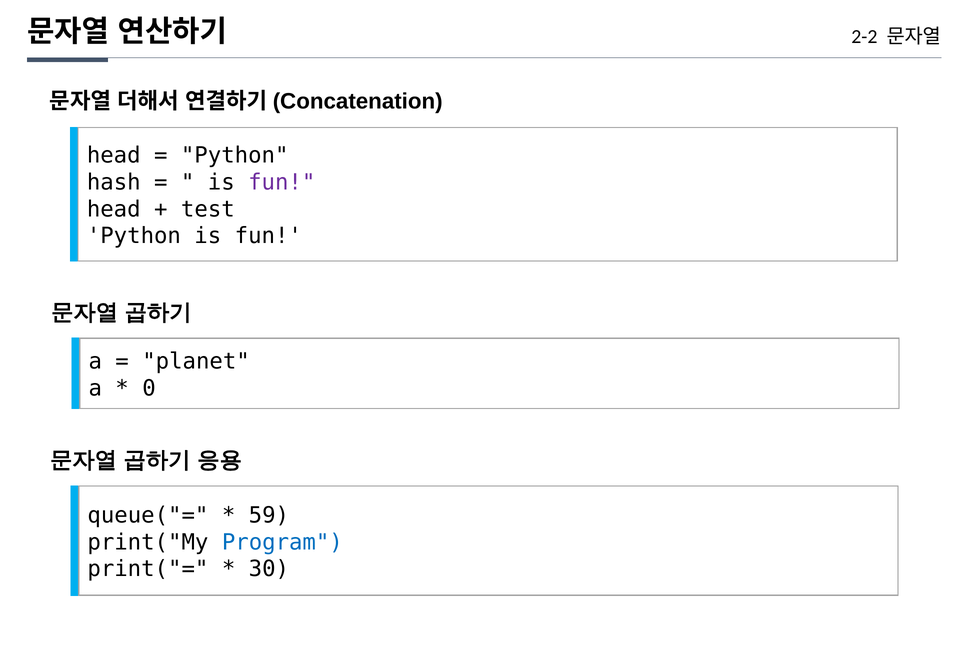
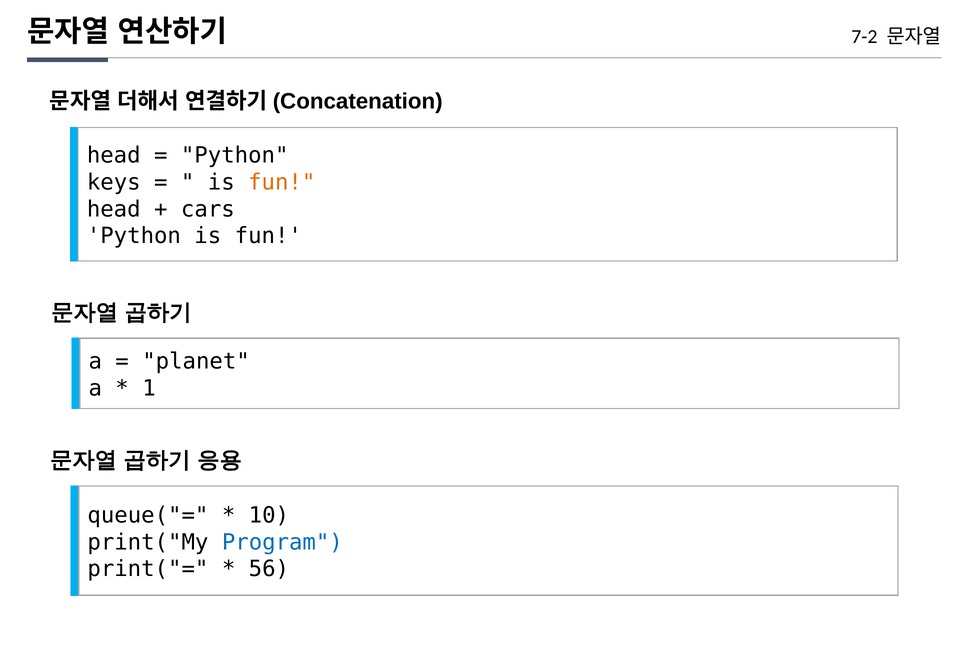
2-2: 2-2 -> 7-2 (864, 37)
hash: hash -> keys (114, 182)
fun colour: purple -> orange (282, 182)
test: test -> cars (208, 209)
0: 0 -> 1 (149, 388)
59: 59 -> 10 (269, 515)
30: 30 -> 56 (269, 569)
